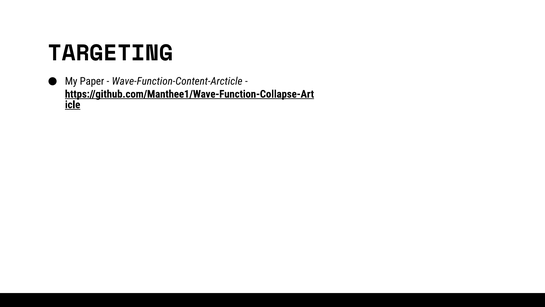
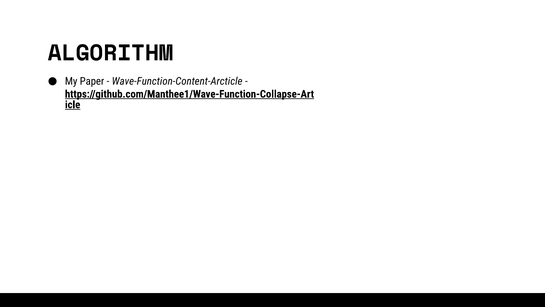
TARGETING: TARGETING -> ALGORITHM (110, 53)
